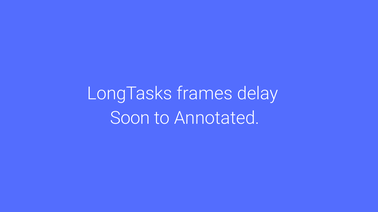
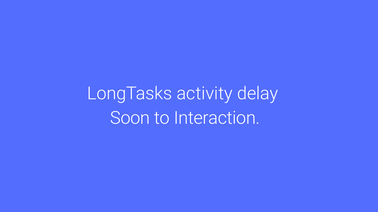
frames: frames -> activity (205, 94)
Annotated: Annotated -> Interaction (217, 118)
